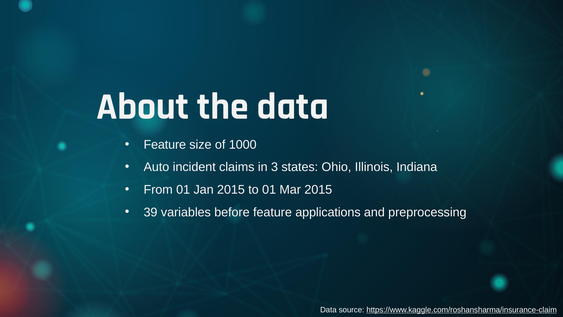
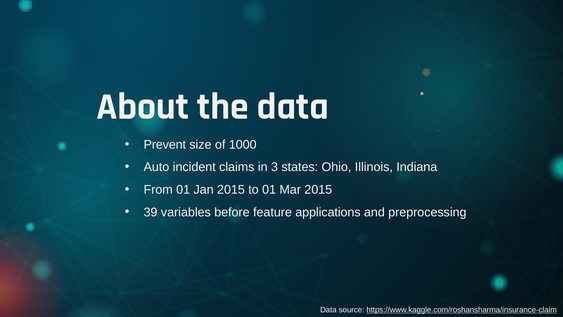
Feature: Feature -> Prevent (165, 145)
